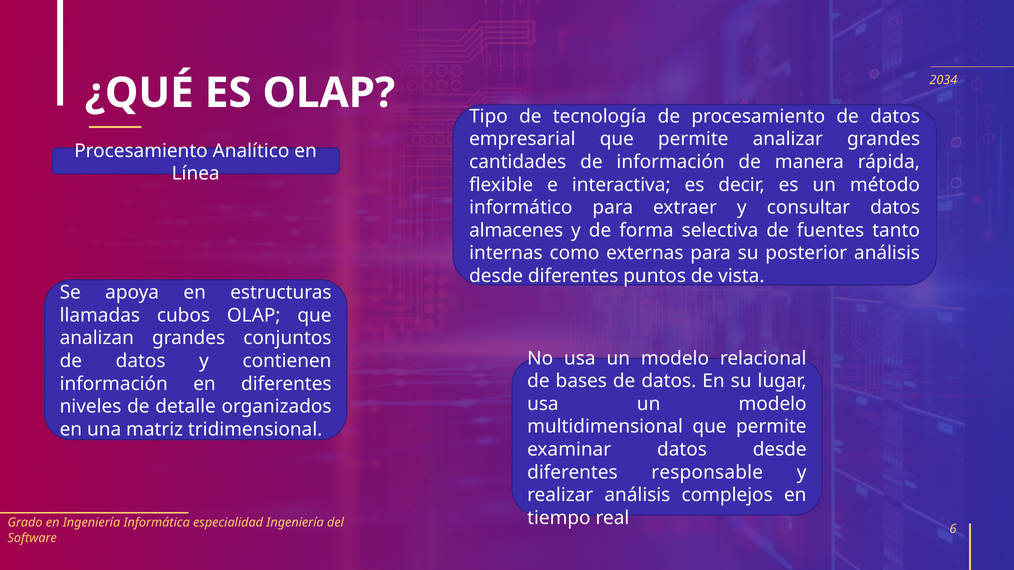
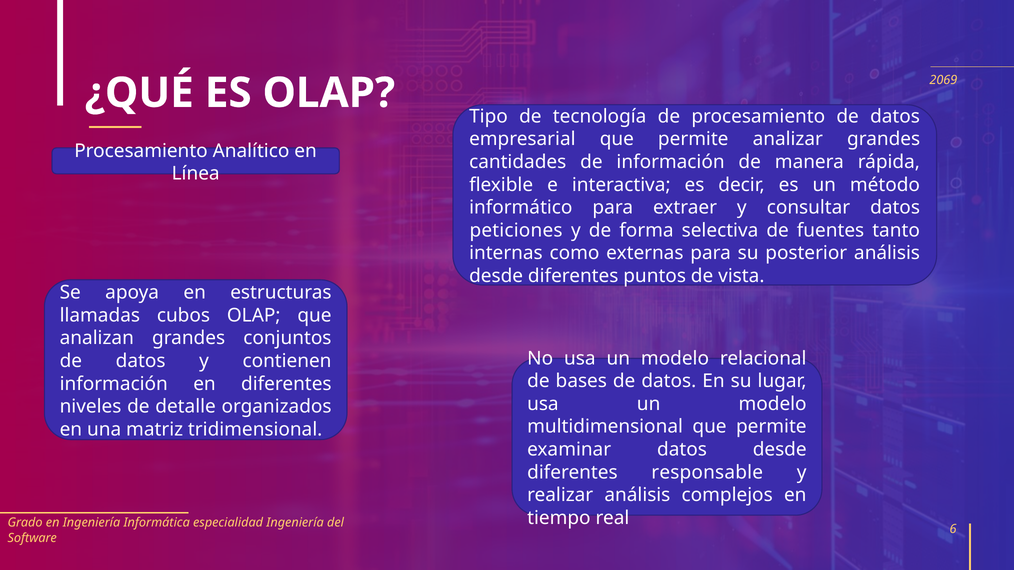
2034: 2034 -> 2069 (943, 80)
almacenes: almacenes -> peticiones (516, 231)
